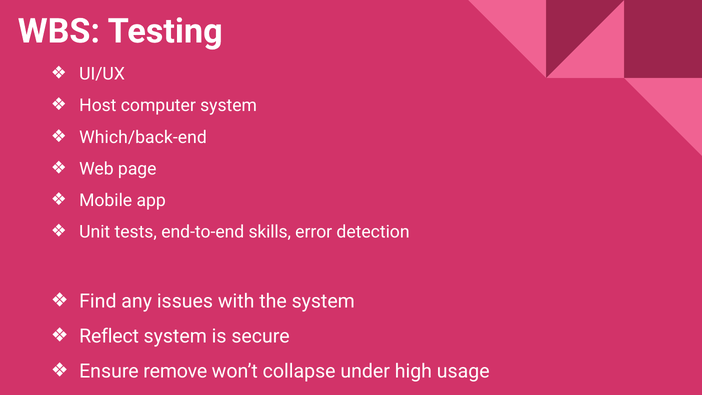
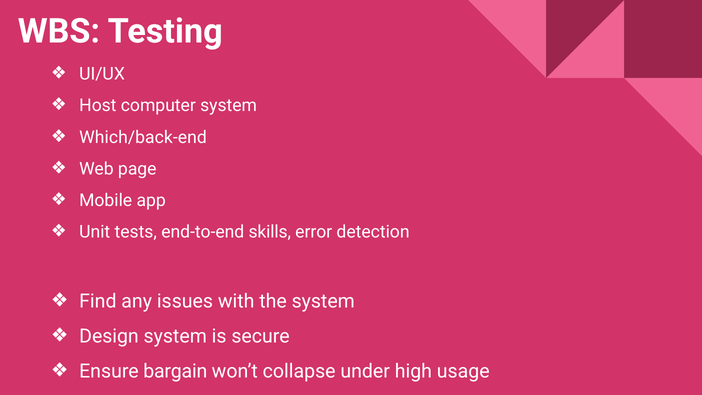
Reflect: Reflect -> Design (109, 336)
remove: remove -> bargain (175, 371)
